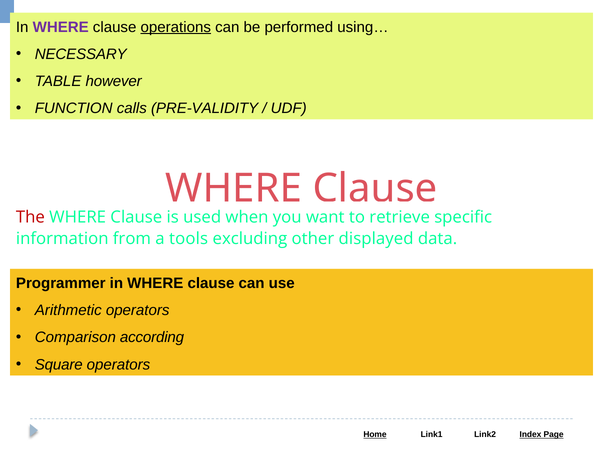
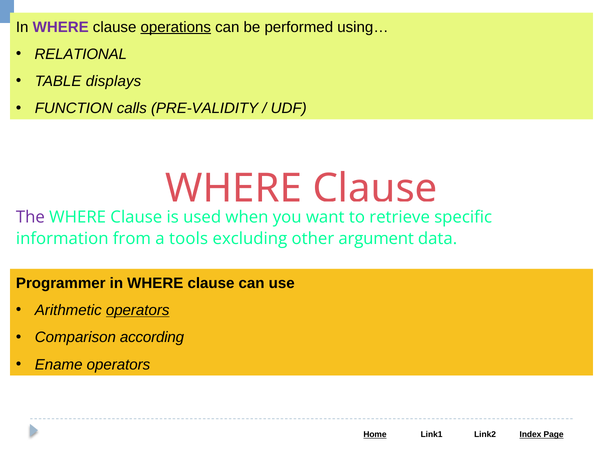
NECESSARY: NECESSARY -> RELATIONAL (81, 54)
however: however -> displays (114, 81)
The colour: red -> purple (30, 217)
displayed: displayed -> argument (376, 239)
operators underline: none -> present (138, 310)
Square: Square -> Ename (59, 365)
